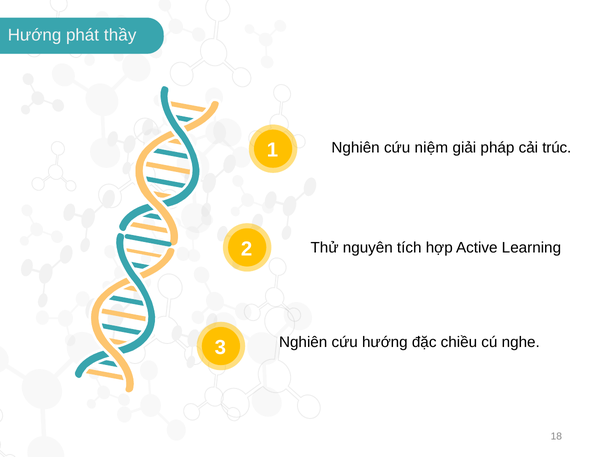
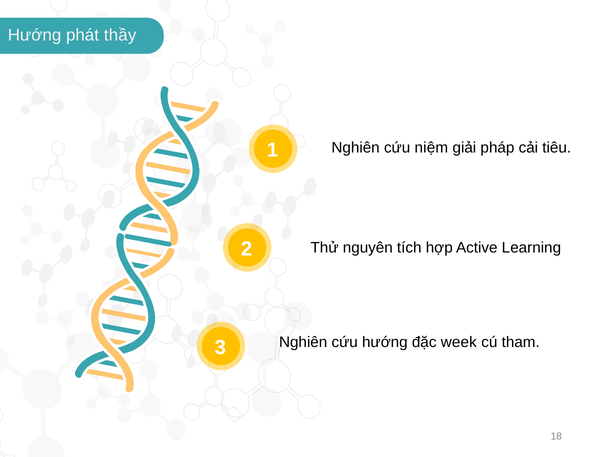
trúc: trúc -> tiêu (557, 148)
chiều: chiều -> week (459, 343)
nghe: nghe -> tham (521, 343)
